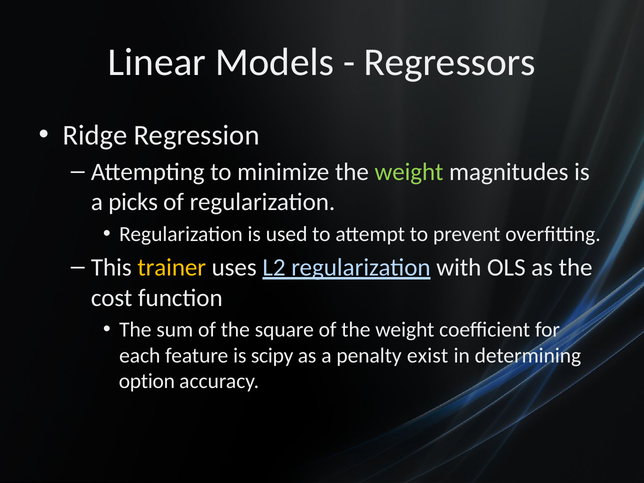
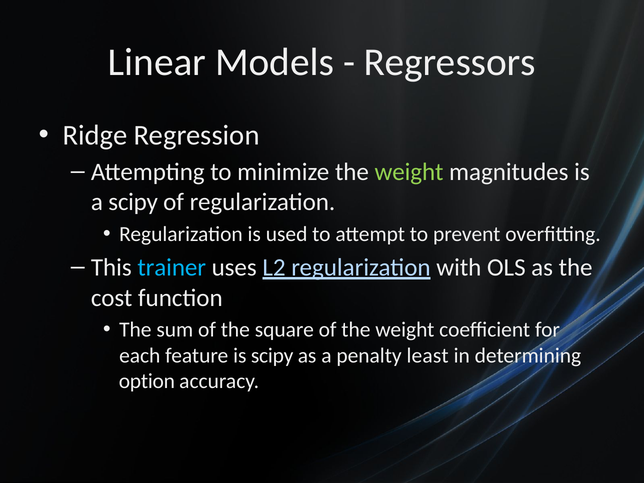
a picks: picks -> scipy (133, 202)
trainer colour: yellow -> light blue (172, 267)
exist: exist -> least (428, 356)
